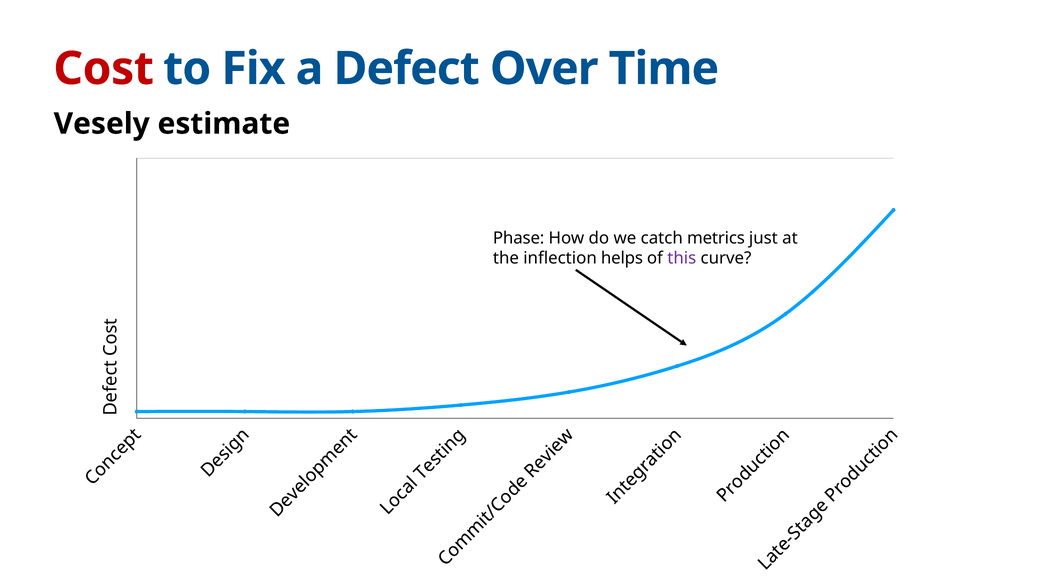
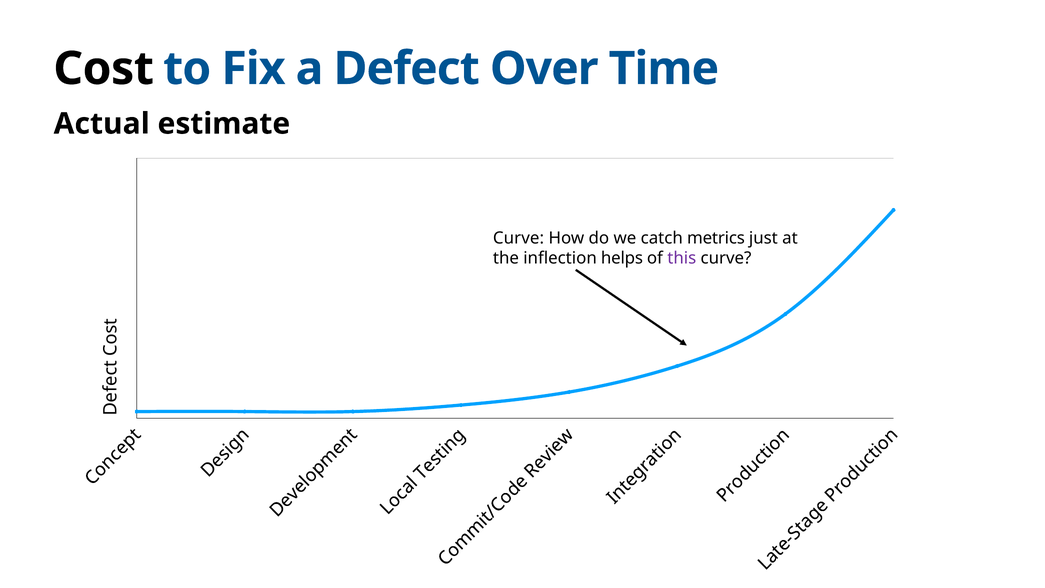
Cost colour: red -> black (104, 69)
Vesely: Vesely -> Actual (102, 124)
Phase: Phase -> Curve (519, 238)
